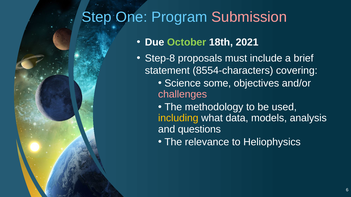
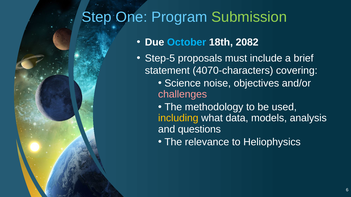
Submission colour: pink -> light green (249, 17)
October colour: light green -> light blue (187, 42)
2021: 2021 -> 2082 (247, 42)
Step-8: Step-8 -> Step-5 (160, 58)
8554-characters: 8554-characters -> 4070-characters (233, 71)
some: some -> noise (217, 83)
